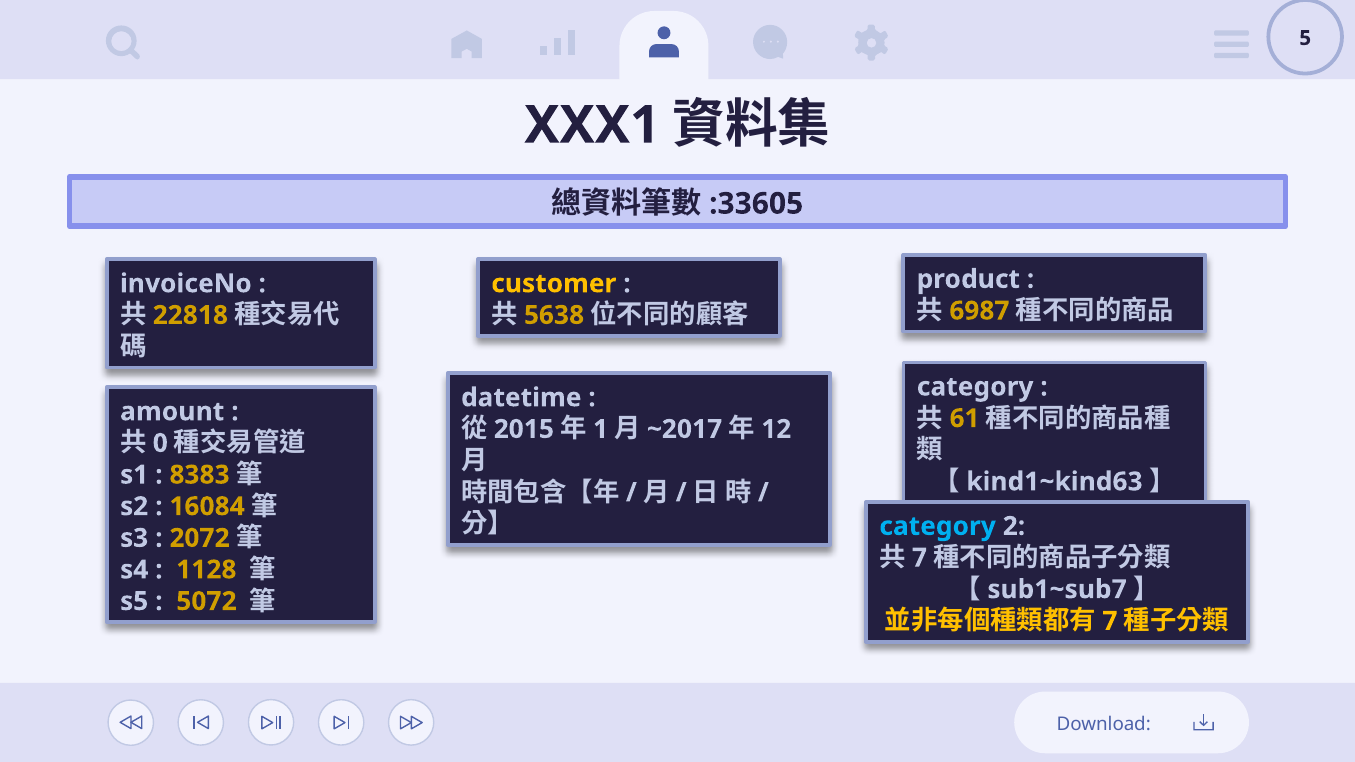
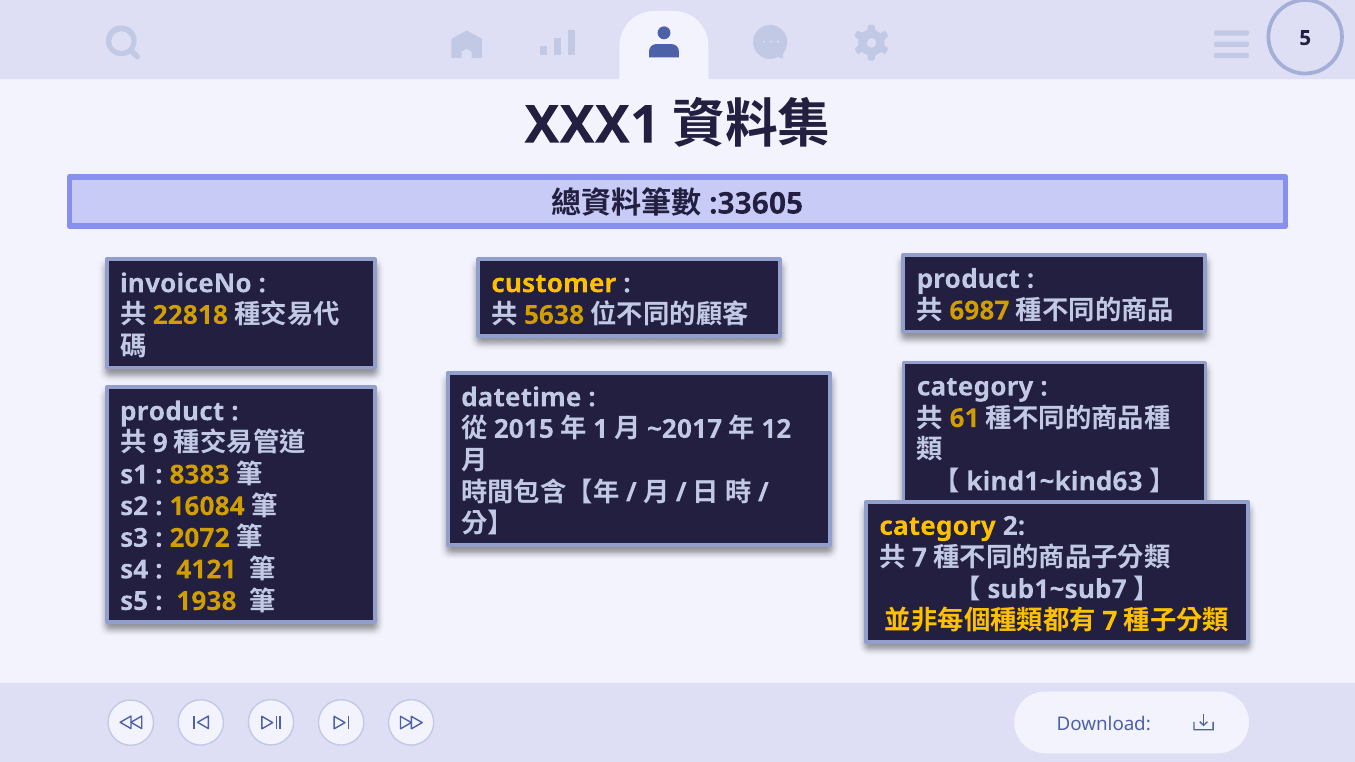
amount: amount -> product (172, 412)
0: 0 -> 9 (160, 443)
category colour: light blue -> yellow (938, 526)
1128: 1128 -> 4121 (206, 570)
5072: 5072 -> 1938 (206, 602)
